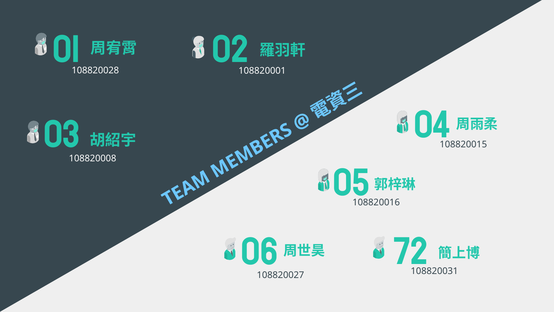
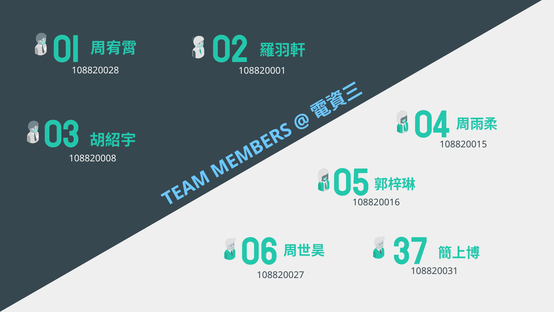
72: 72 -> 37 (411, 251)
